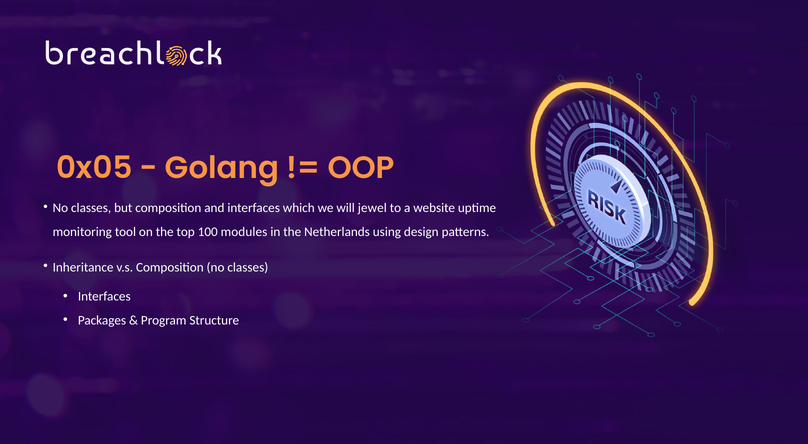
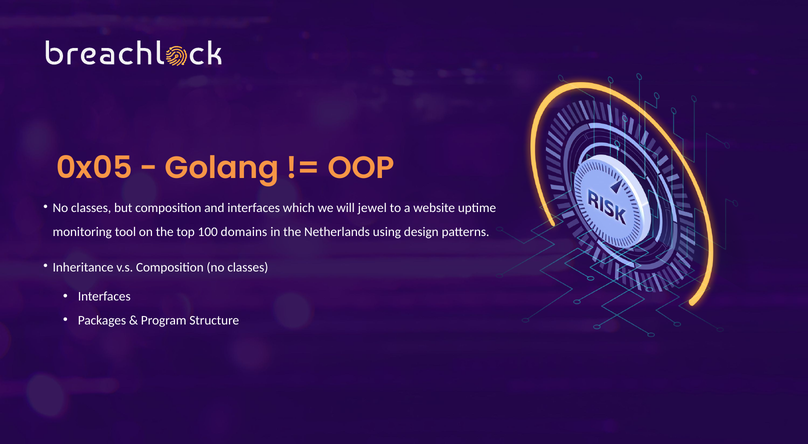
modules: modules -> domains (244, 232)
